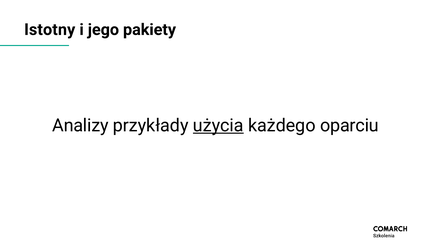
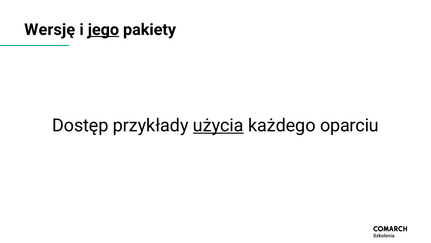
Istotny: Istotny -> Wersję (50, 30)
jego underline: none -> present (103, 30)
Analizy: Analizy -> Dostęp (80, 125)
